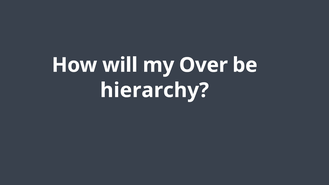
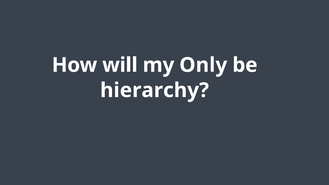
Over: Over -> Only (203, 65)
